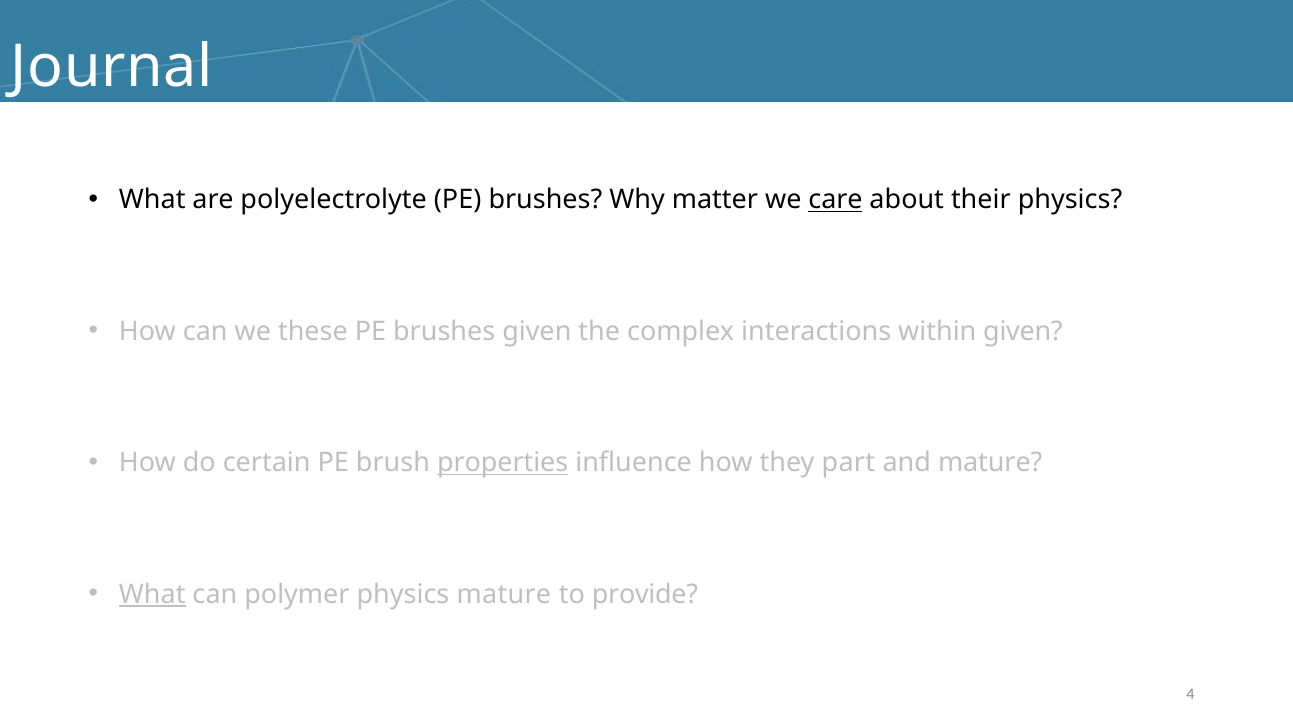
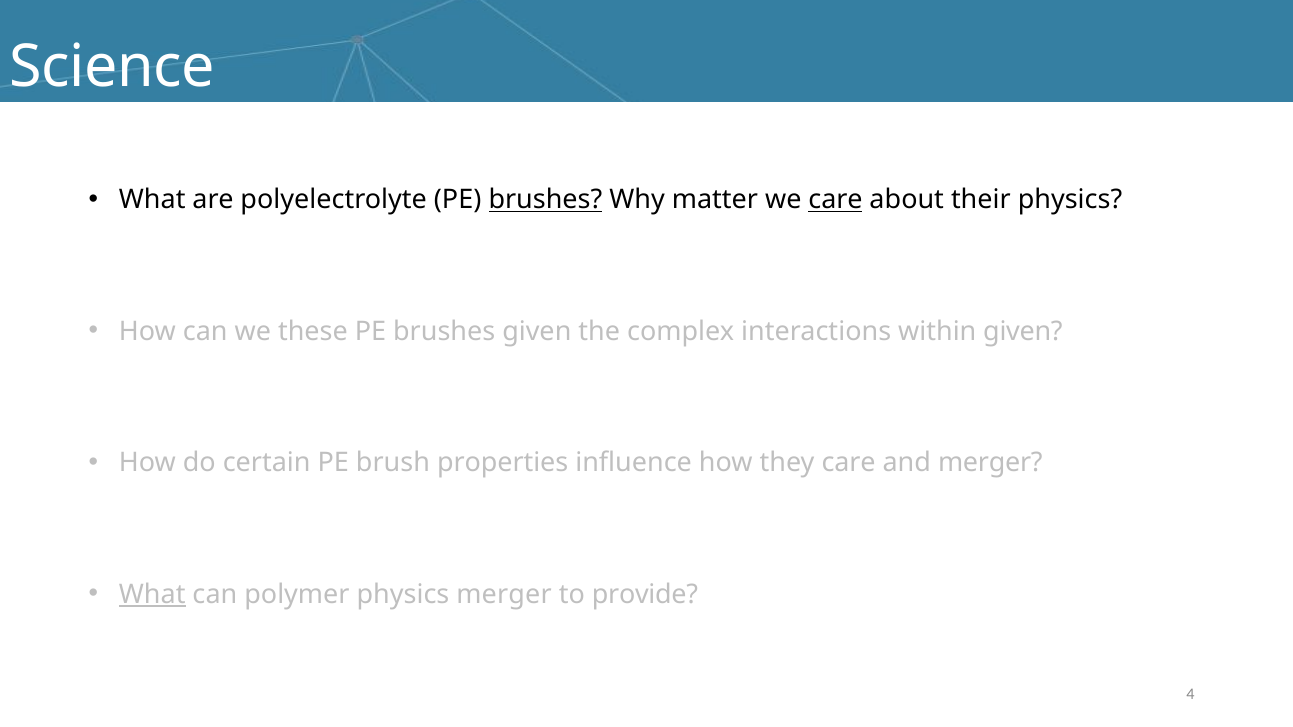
Journal: Journal -> Science (112, 67)
brushes underline: none -> present (545, 200)
properties underline: present -> none (503, 463)
they part: part -> care (849, 463)
and mature: mature -> merger (990, 463)
physics mature: mature -> merger (504, 594)
